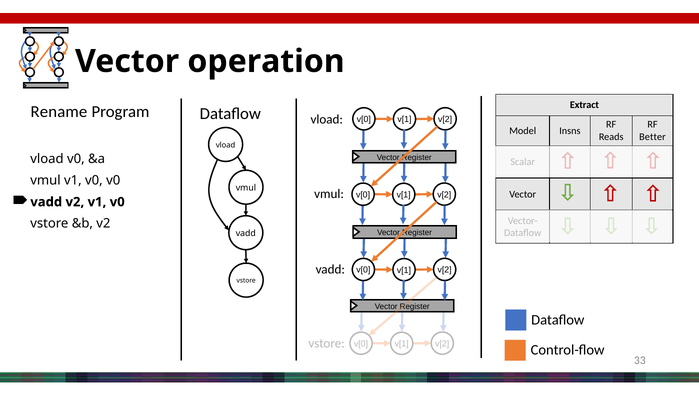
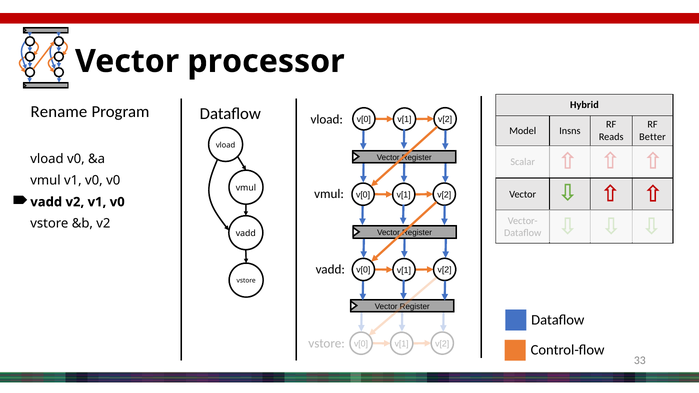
operation: operation -> processor (266, 61)
Extract: Extract -> Hybrid (584, 105)
